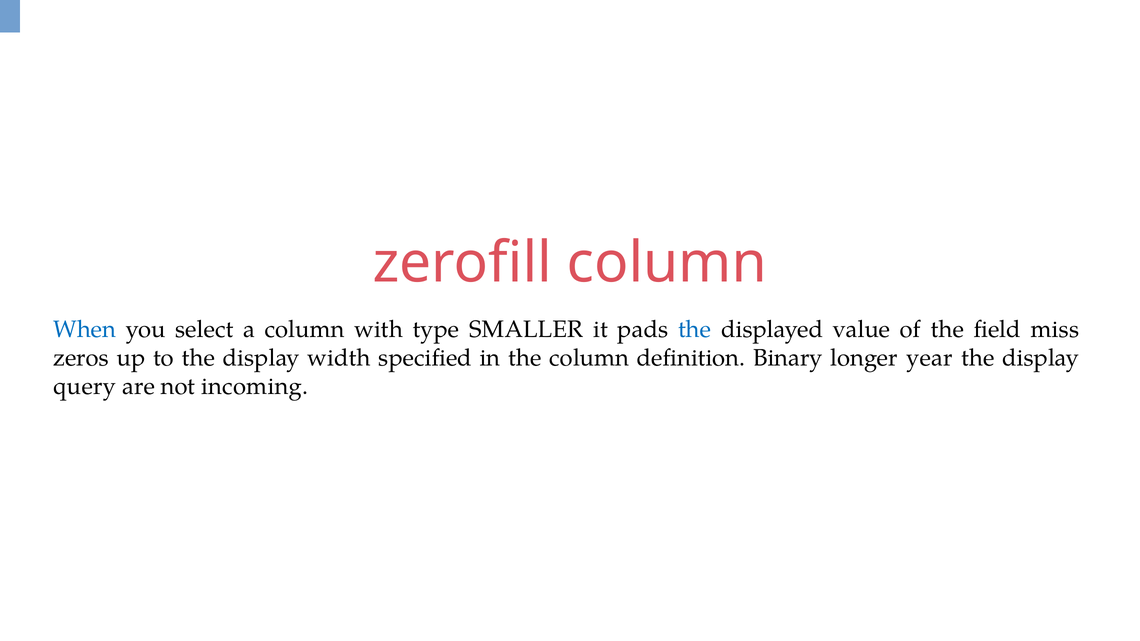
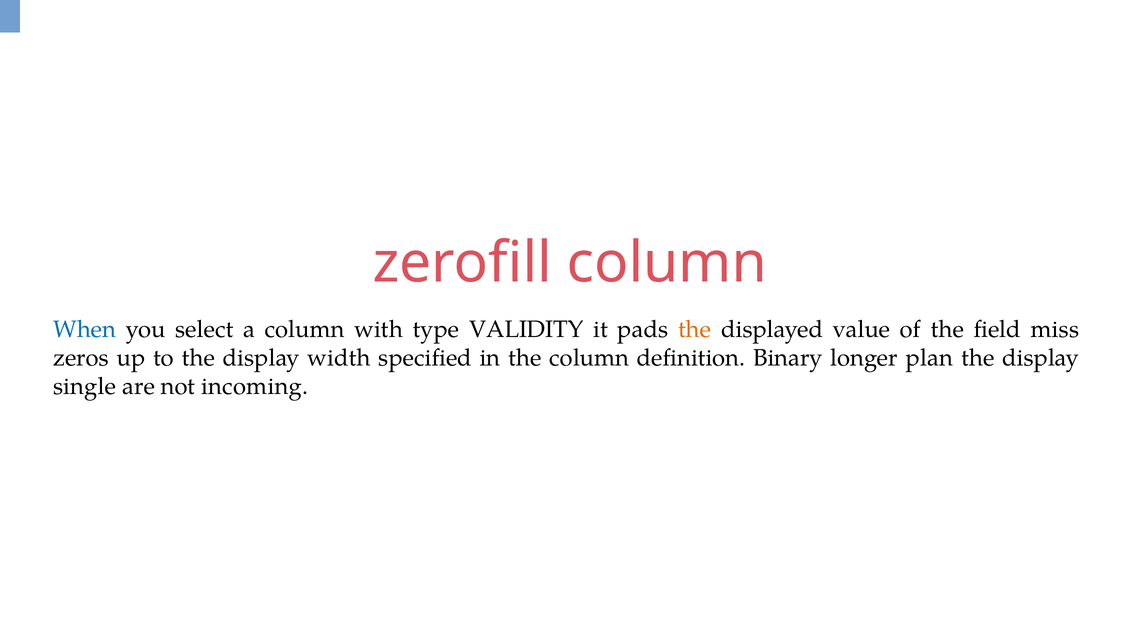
SMALLER: SMALLER -> VALIDITY (526, 329)
the colour: blue -> orange (695, 329)
year: year -> plan (929, 358)
query: query -> single (85, 386)
